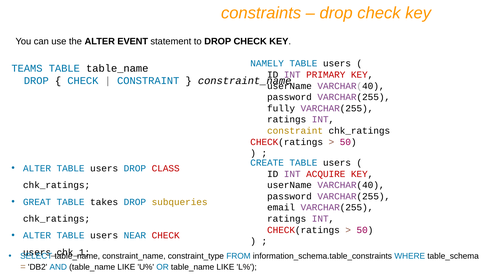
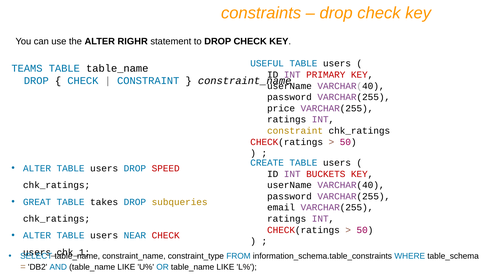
EVENT: EVENT -> RIGHR (133, 41)
NAMELY: NAMELY -> USEFUL (267, 63)
fully: fully -> price (281, 108)
CLASS: CLASS -> SPEED (166, 168)
ACQUIRE: ACQUIRE -> BUCKETS (326, 174)
